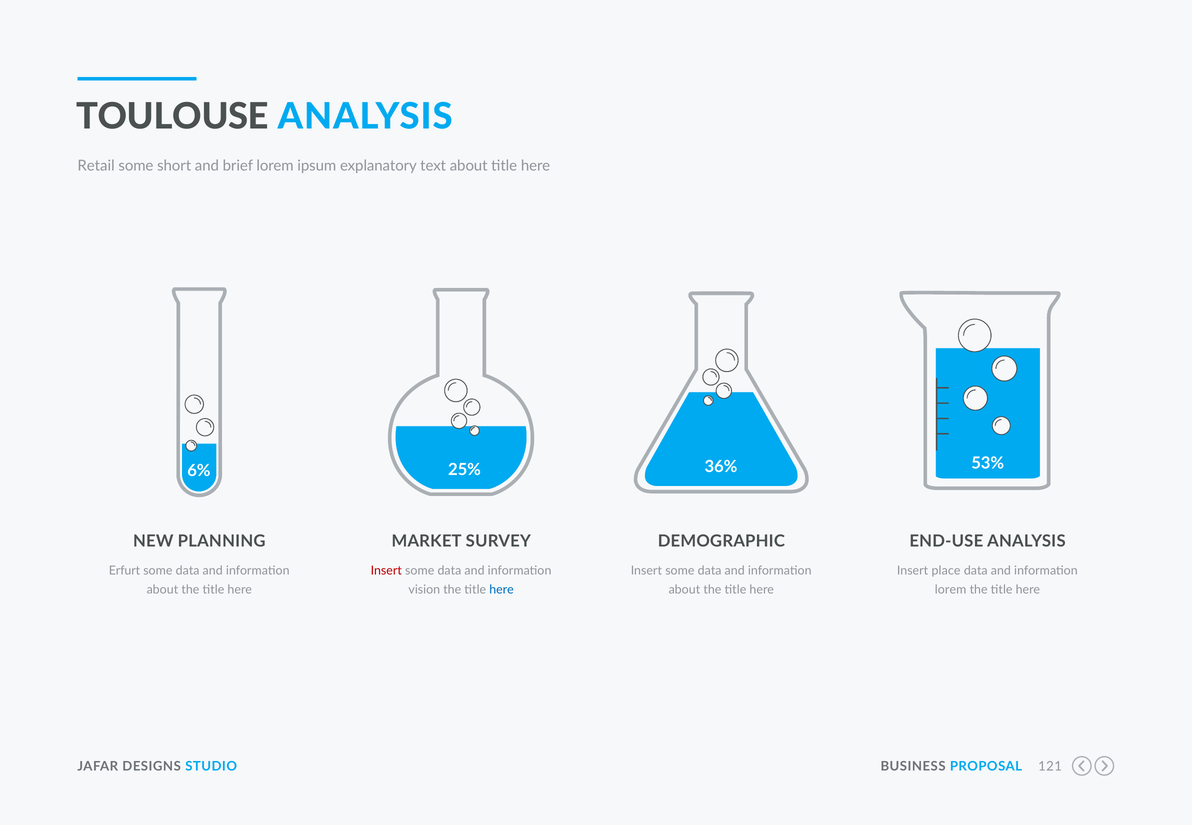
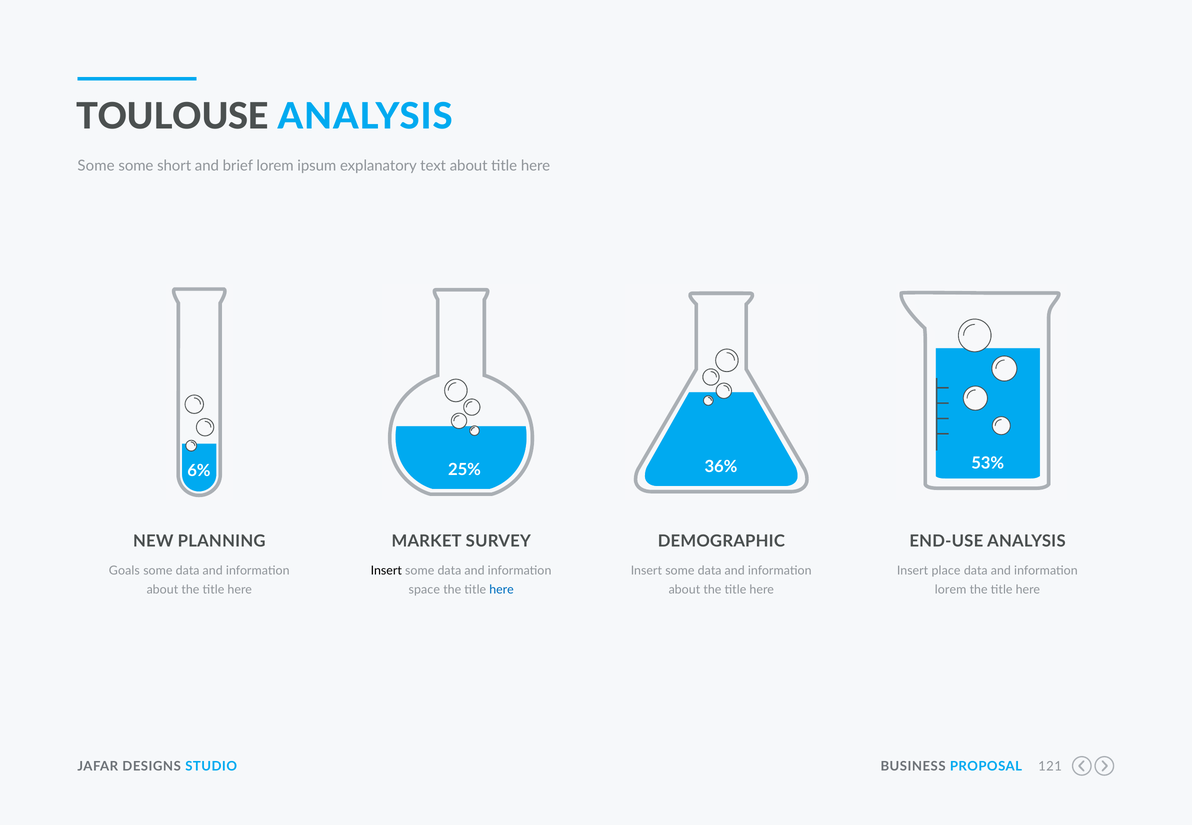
Retail: Retail -> Some (96, 166)
Erfurt: Erfurt -> Goals (124, 571)
Insert colour: red -> black (386, 571)
vision: vision -> space (424, 590)
